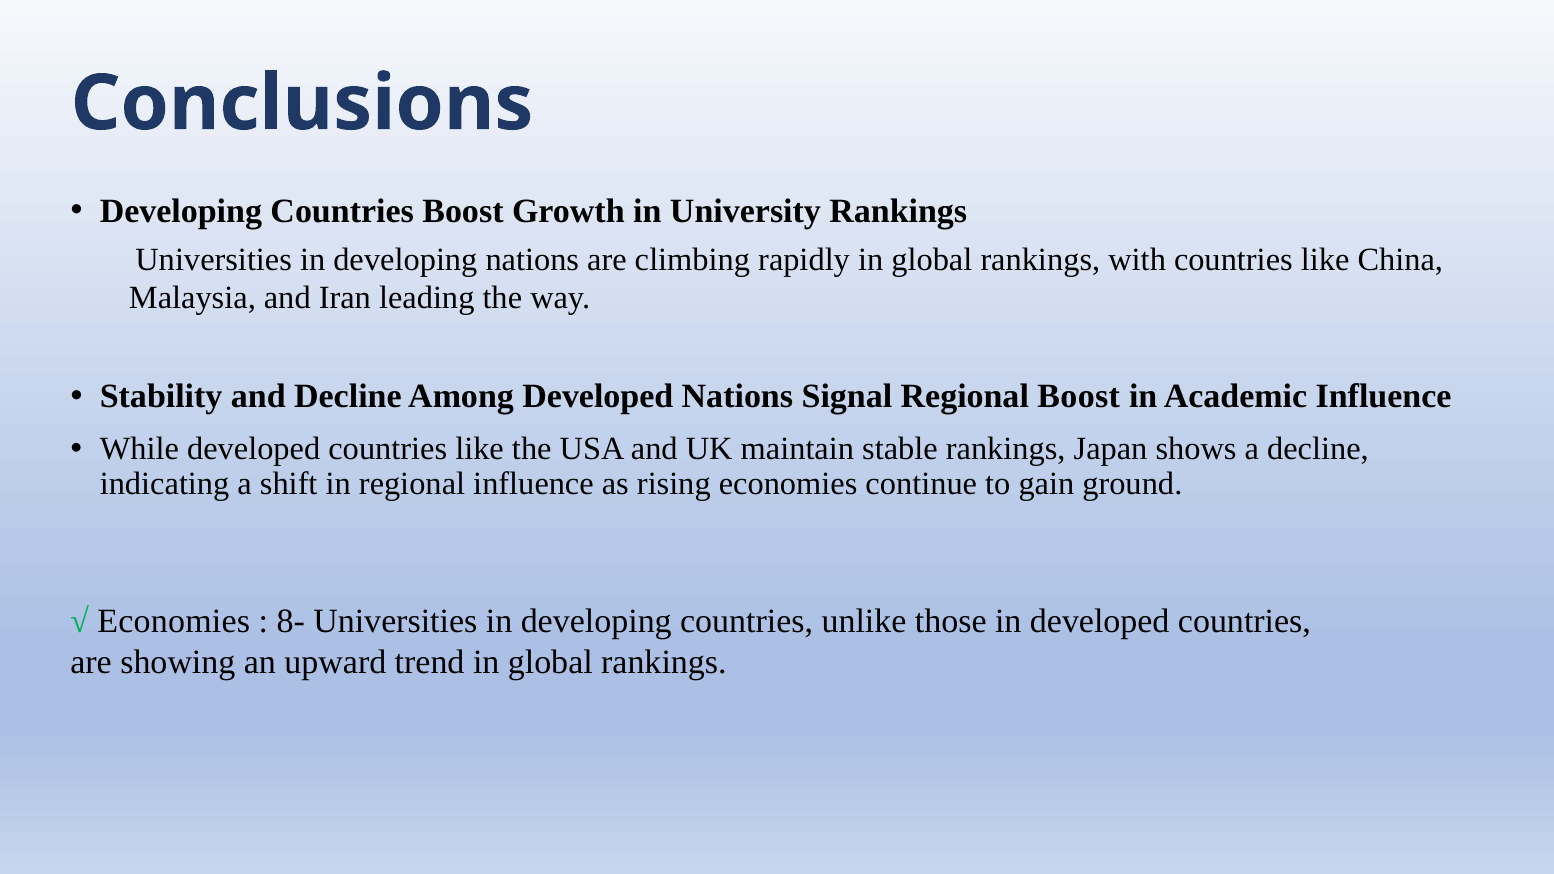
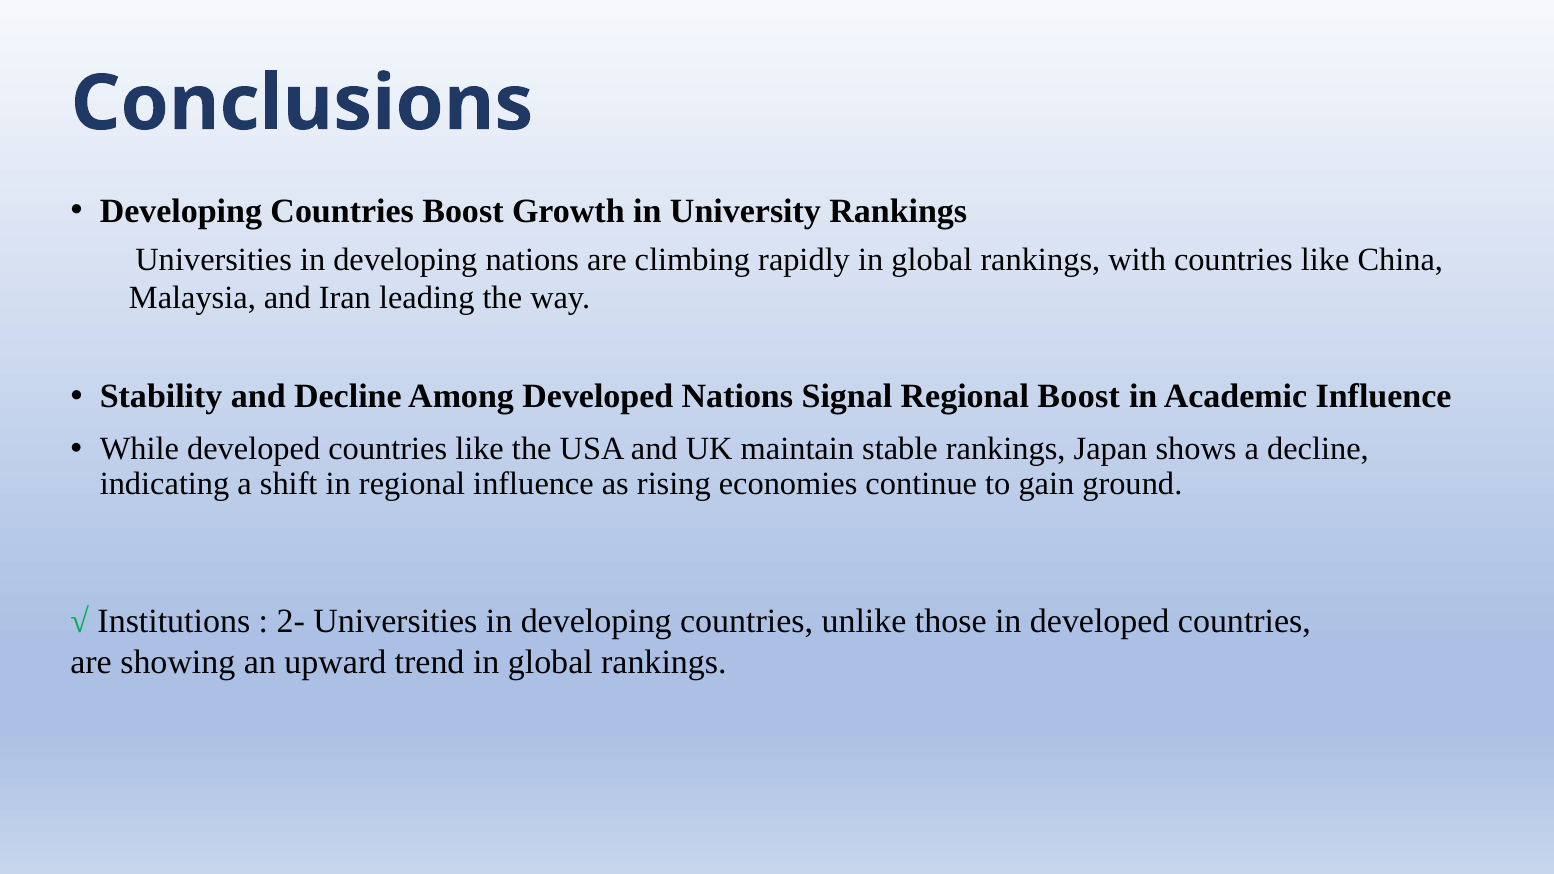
Economies: Economies -> Institutions (174, 621)
8-: 8- -> 2- (291, 621)
